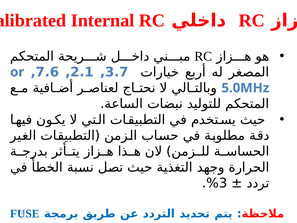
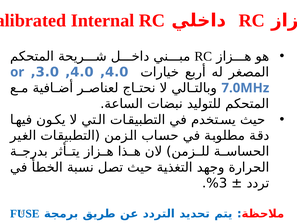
7.6: 7.6 -> 3.0 (47, 72)
2.1: 2.1 -> 4.0 (82, 72)
3.7: 3.7 -> 4.0 (117, 72)
5.0MHz: 5.0MHz -> 7.0MHz (245, 88)
